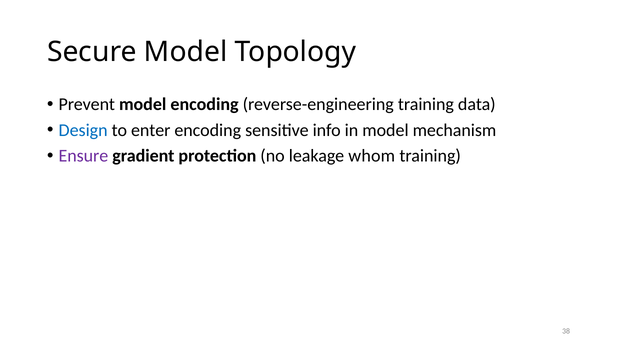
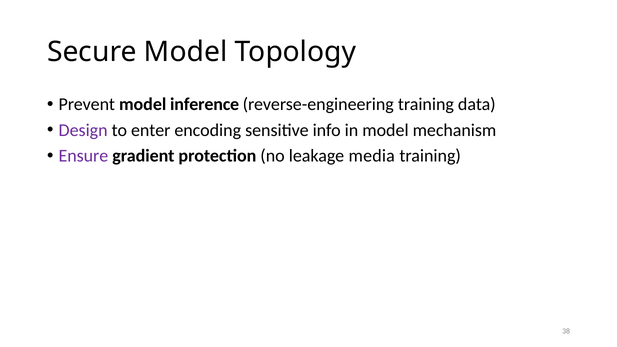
model encoding: encoding -> inference (205, 104)
Design colour: blue -> purple (83, 130)
whom: whom -> media (372, 156)
